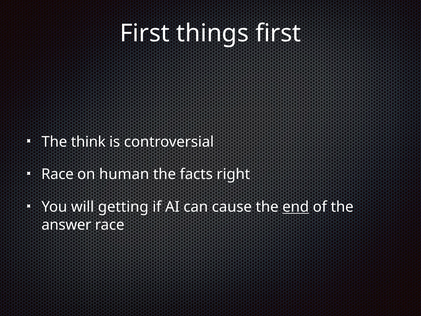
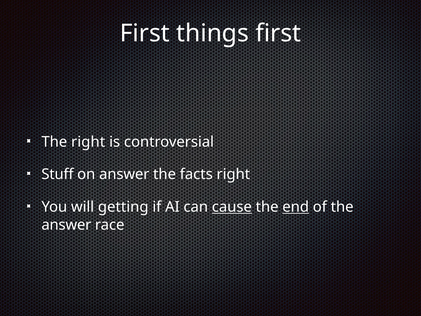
The think: think -> right (88, 142)
Race: Race -> Stuff (57, 174)
on human: human -> answer (124, 174)
cause underline: none -> present (232, 207)
